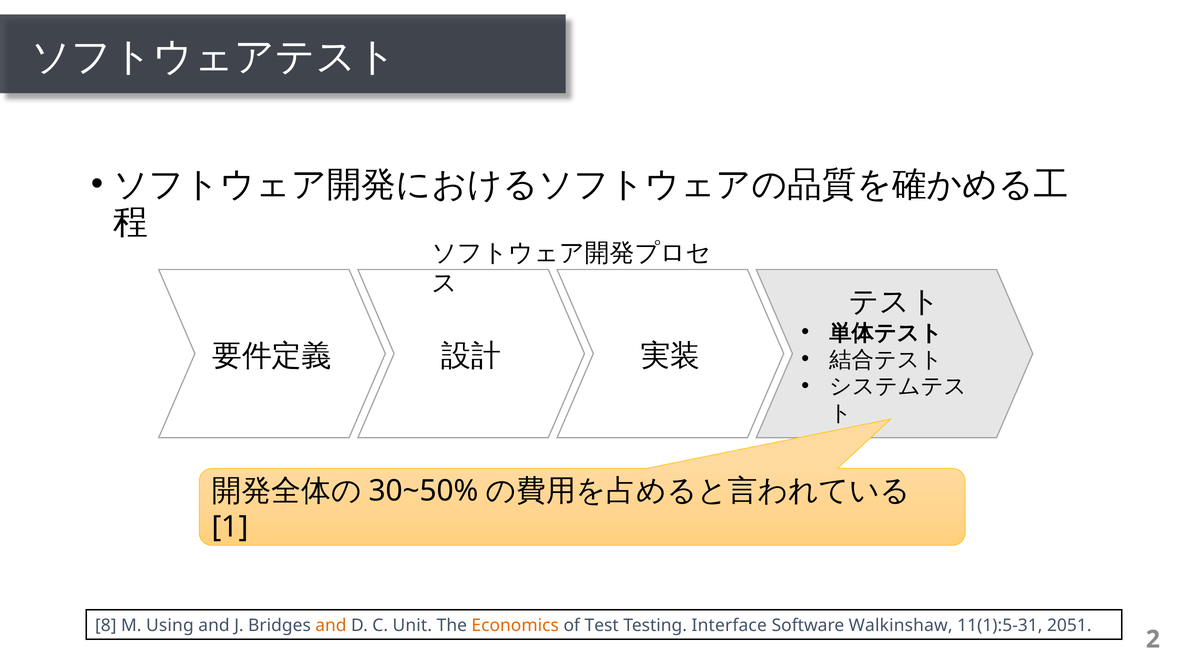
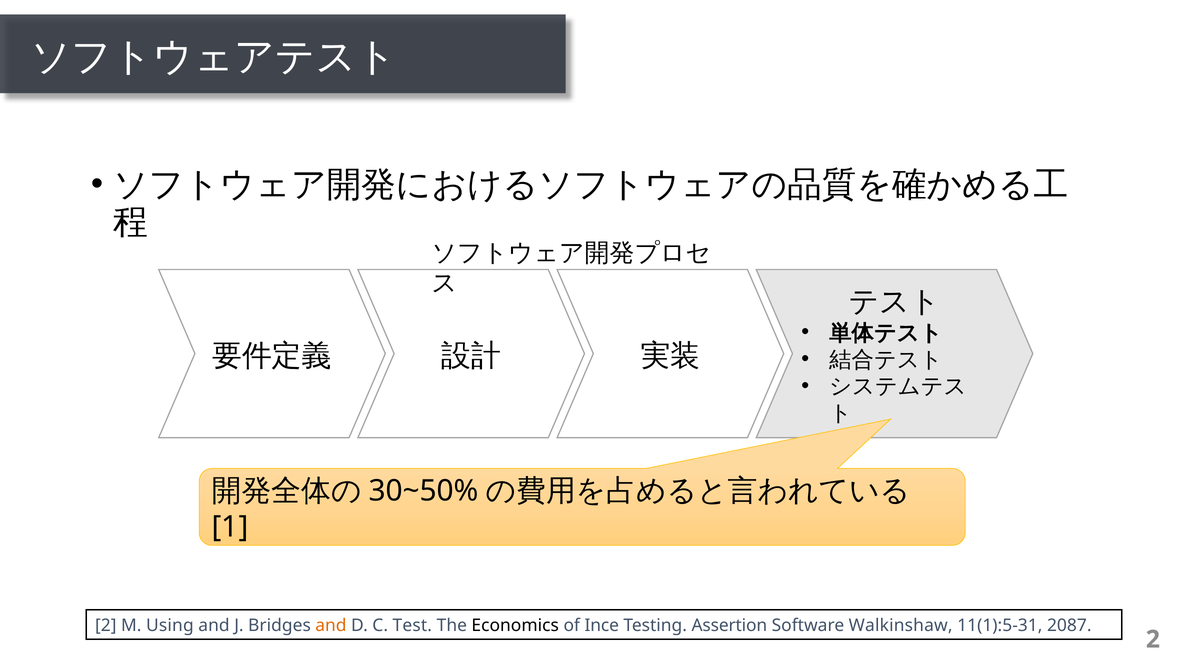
8: 8 -> 2 (106, 626)
Unit: Unit -> Test (412, 626)
Economics colour: orange -> black (515, 626)
Test: Test -> Ince (602, 626)
Interface: Interface -> Assertion (729, 626)
2051: 2051 -> 2087 (1069, 626)
